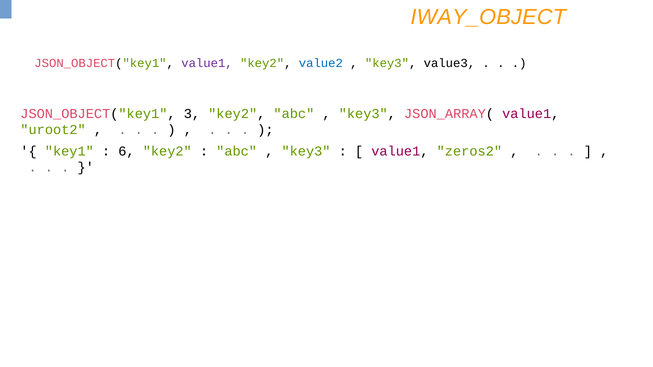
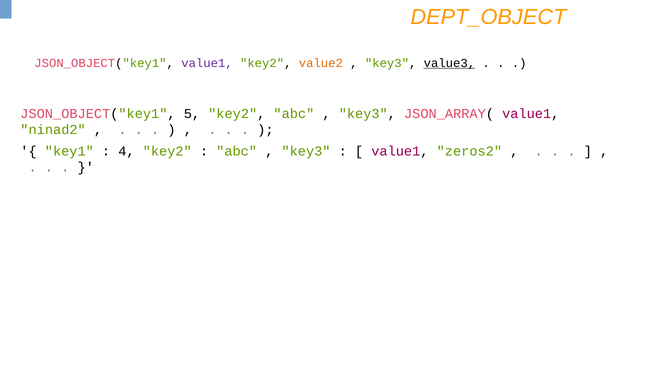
IWAY_OBJECT: IWAY_OBJECT -> DEPT_OBJECT (488, 17)
value2 colour: blue -> orange (321, 63)
value3 underline: none -> present (449, 63)
3: 3 -> 5 (192, 114)
uroot2: uroot2 -> ninad2 (53, 130)
6: 6 -> 4 (126, 151)
